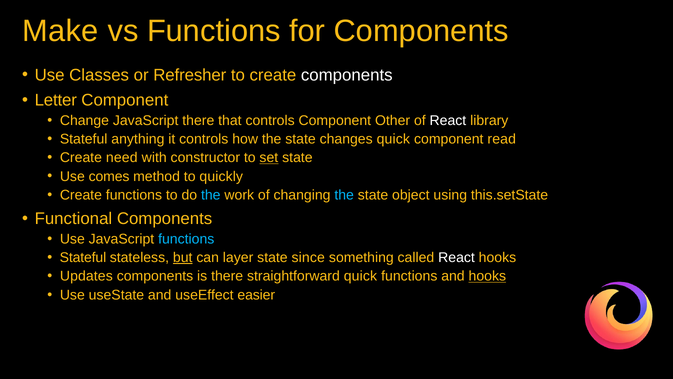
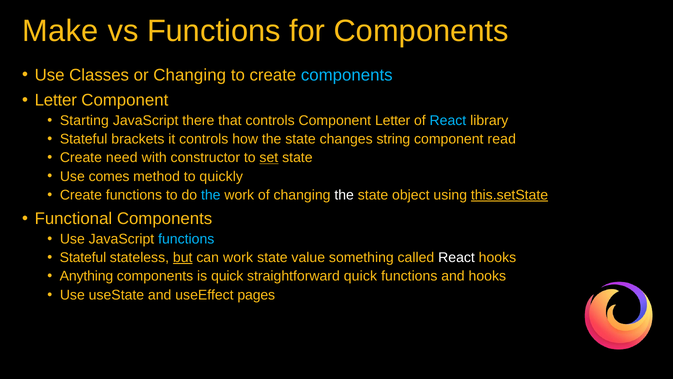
or Refresher: Refresher -> Changing (190, 75)
components colour: white -> light blue (347, 75)
Change: Change -> Starting (84, 120)
Component Other: Other -> Letter (393, 120)
React colour: white -> light blue (448, 120)
anything: anything -> brackets (138, 139)
changes quick: quick -> string (393, 139)
the colour: light blue -> white (344, 195)
this.setState underline: none -> present (510, 195)
can layer: layer -> work (238, 257)
since: since -> value (308, 257)
Updates: Updates -> Anything (86, 276)
is there: there -> quick (227, 276)
hooks underline: present -> none (487, 276)
easier: easier -> pages (256, 295)
